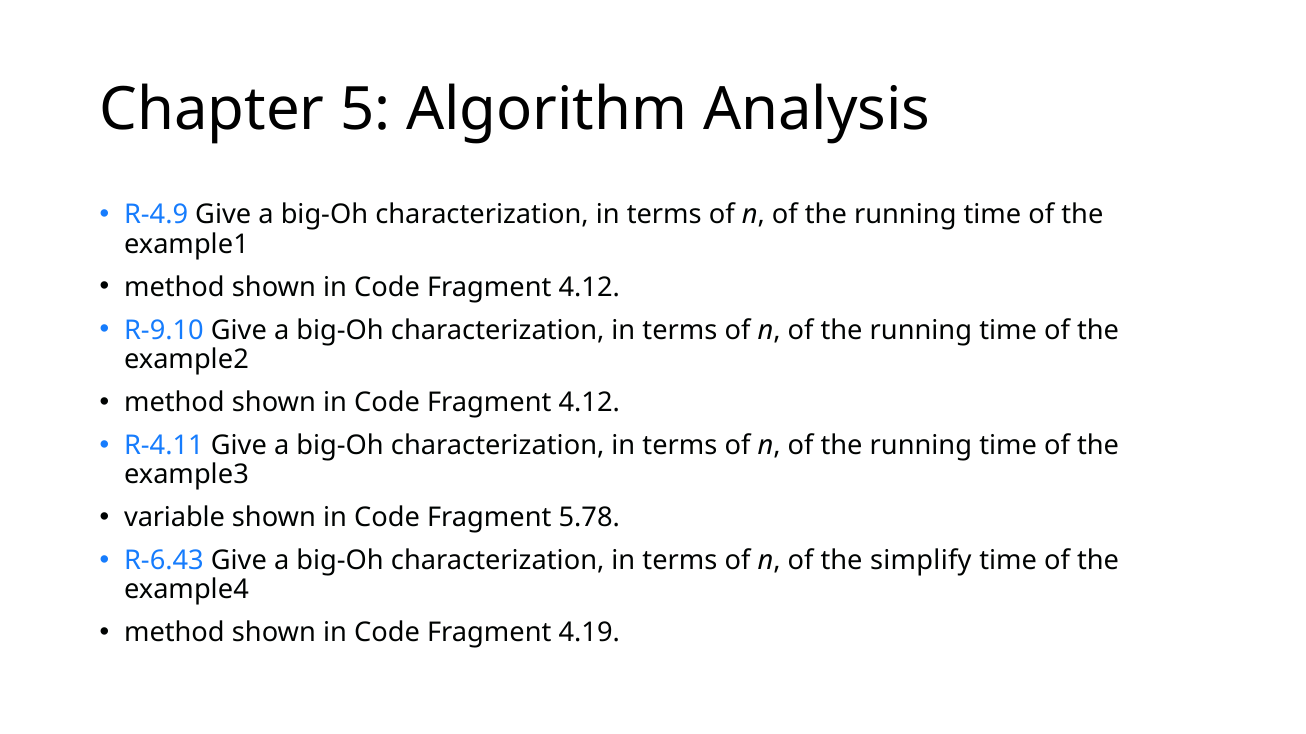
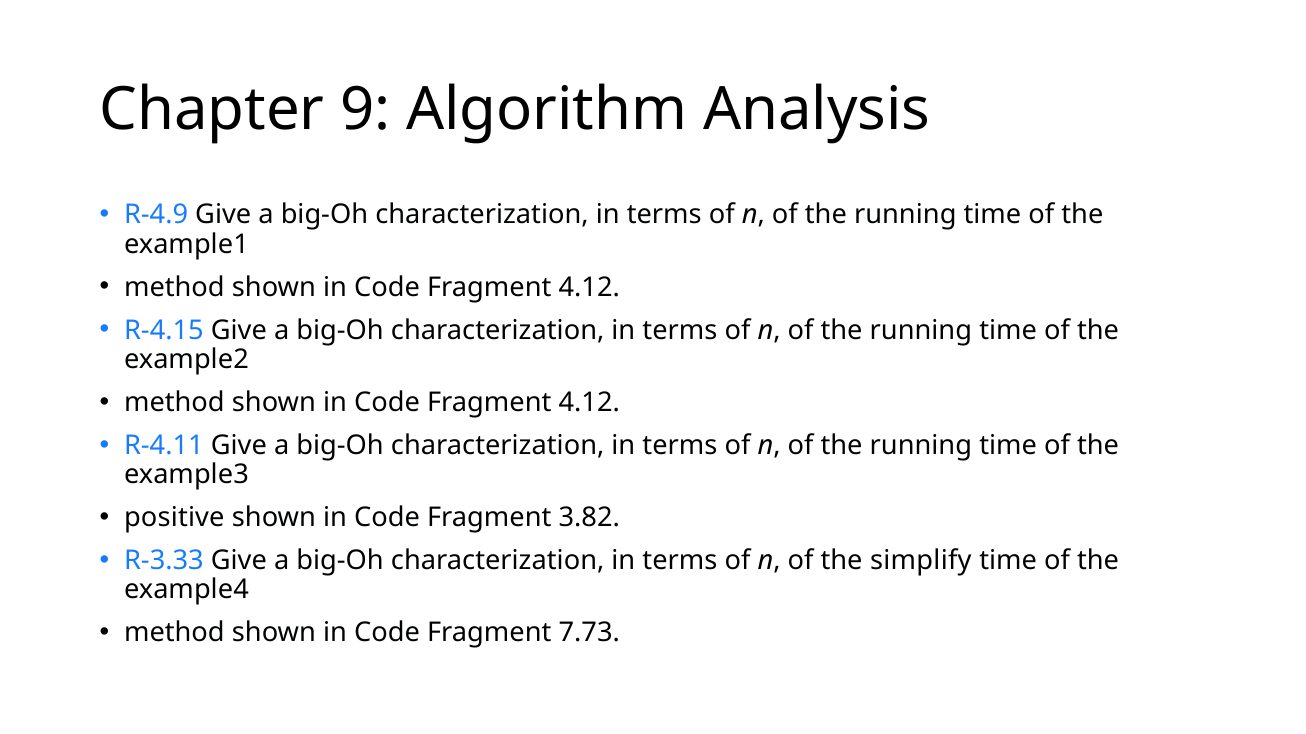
5: 5 -> 9 (365, 110)
R-9.10: R-9.10 -> R-4.15 (164, 330)
variable: variable -> positive (174, 518)
5.78: 5.78 -> 3.82 (589, 518)
R-6.43: R-6.43 -> R-3.33 (164, 561)
4.19: 4.19 -> 7.73 (589, 634)
